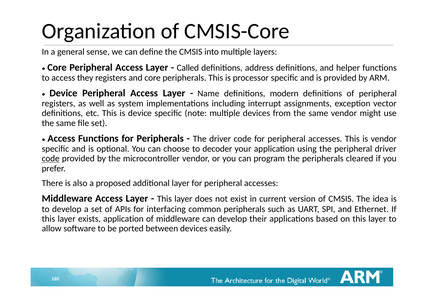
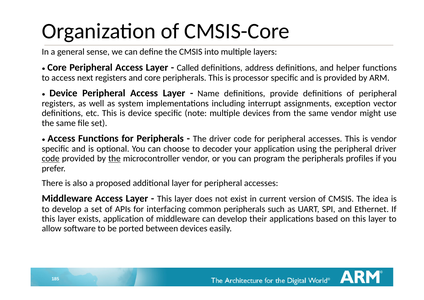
they: they -> next (85, 78)
modern: modern -> provide (284, 93)
the underline: none -> present (114, 158)
cleared: cleared -> profiles (360, 158)
